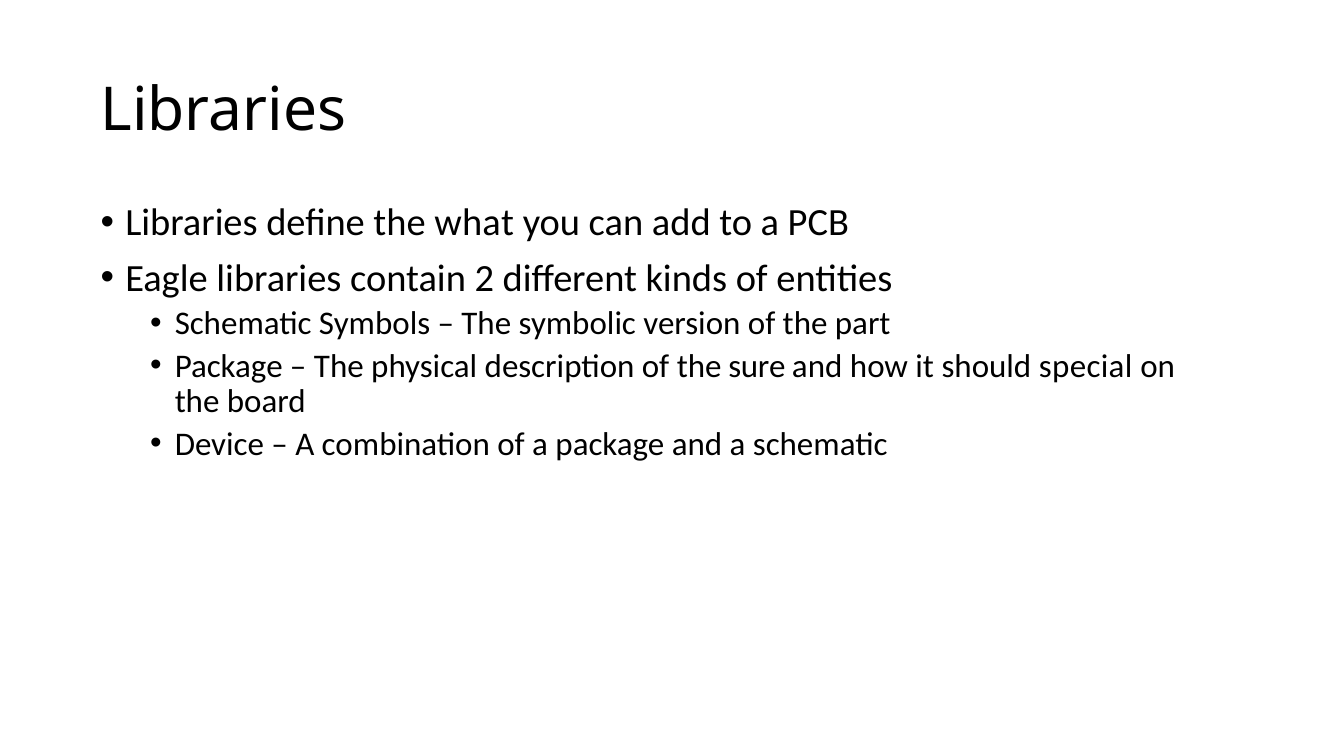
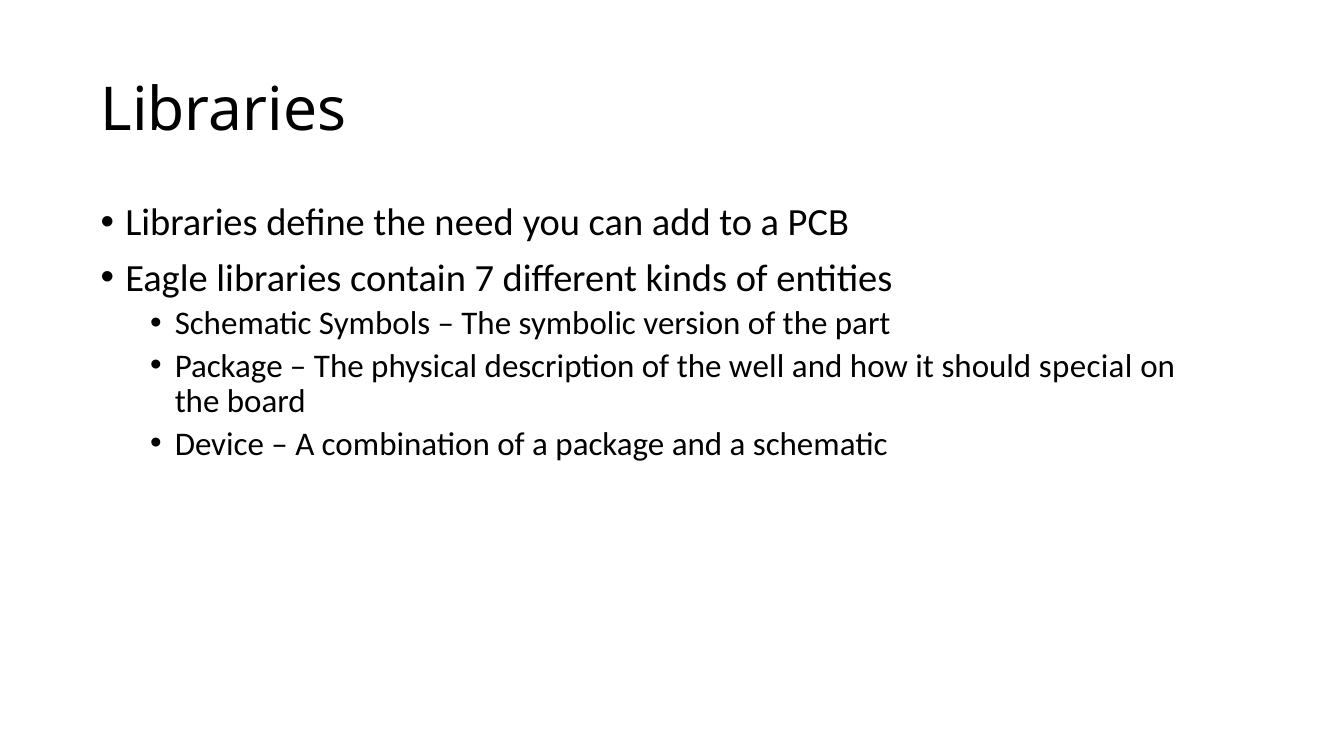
what: what -> need (474, 223)
2: 2 -> 7 (484, 278)
sure: sure -> well (757, 366)
